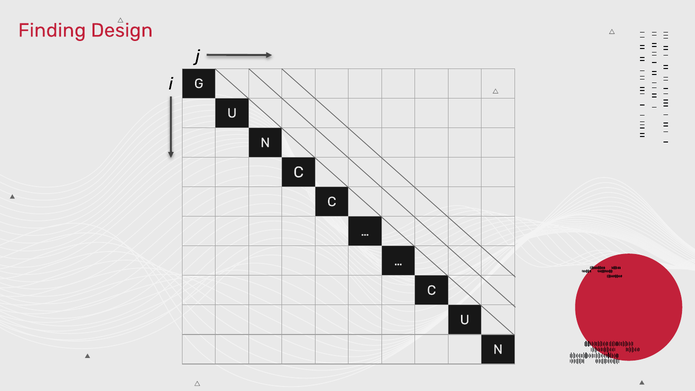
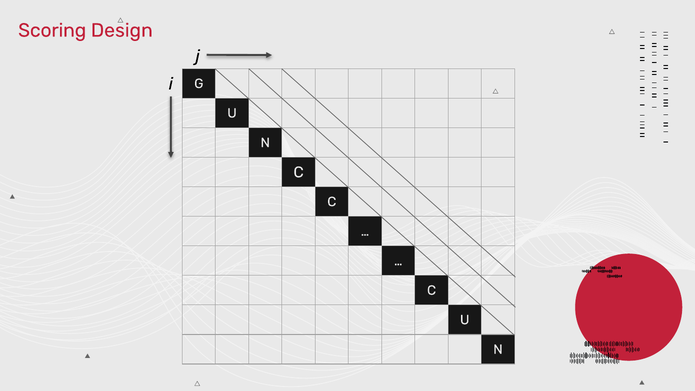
Finding: Finding -> Scoring (52, 30)
